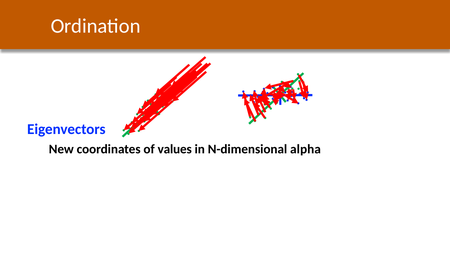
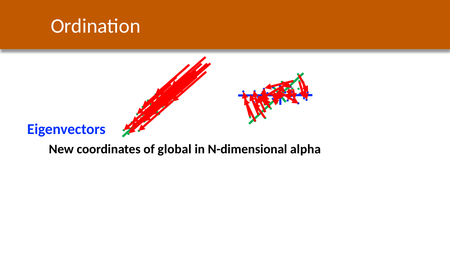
values: values -> global (175, 149)
